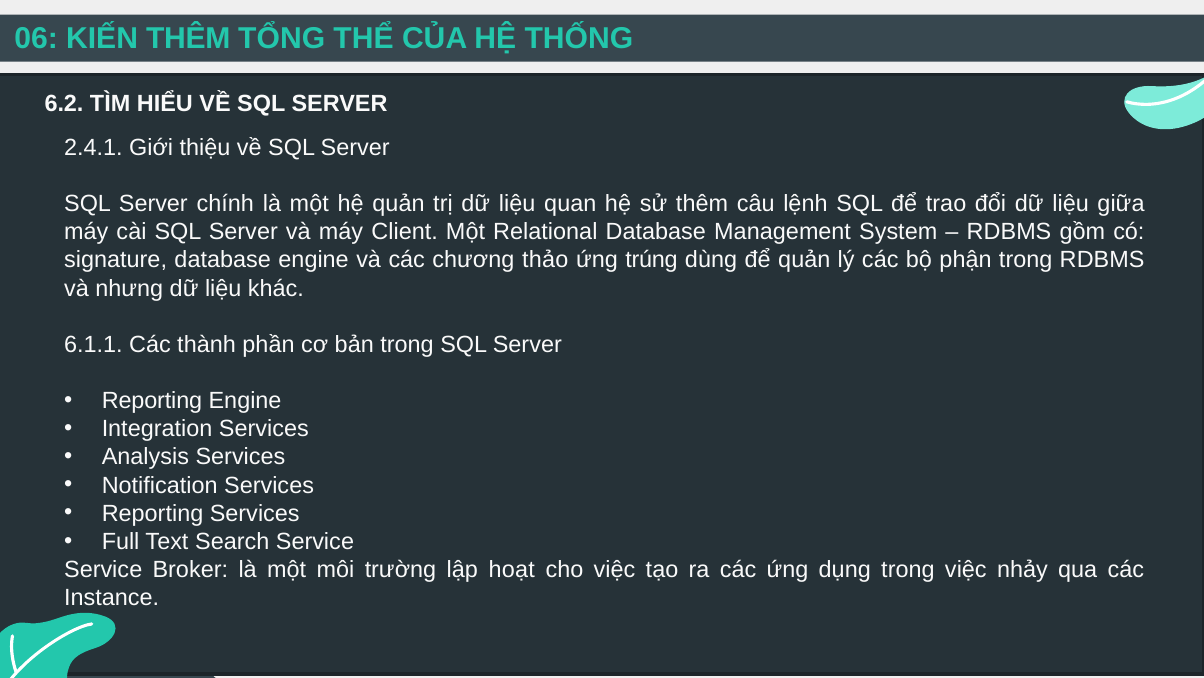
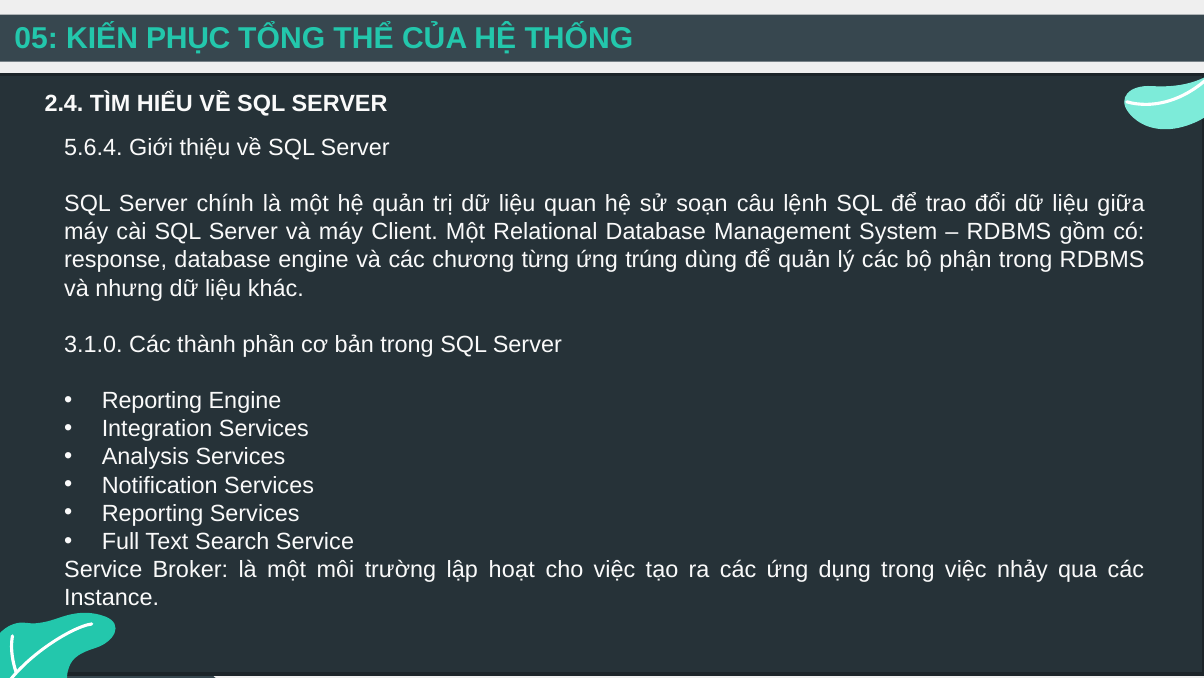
06: 06 -> 05 (36, 38)
KIẾN THÊM: THÊM -> PHỤC (188, 38)
6.2: 6.2 -> 2.4 (64, 103)
2.4.1: 2.4.1 -> 5.6.4 (93, 147)
sử thêm: thêm -> soạn (702, 204)
signature: signature -> response (116, 260)
thảo: thảo -> từng (545, 260)
6.1.1: 6.1.1 -> 3.1.0 (93, 344)
